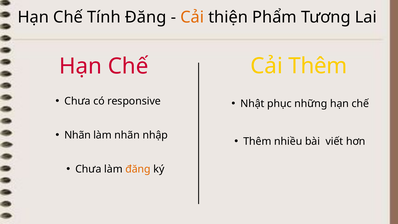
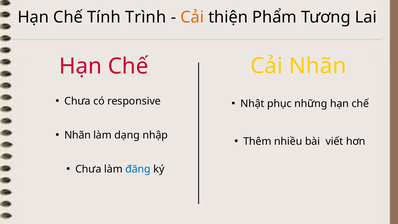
Tính Đăng: Đăng -> Trình (146, 17)
Cải Thêm: Thêm -> Nhãn (318, 66)
làm nhãn: nhãn -> dạng (127, 135)
đăng colour: orange -> blue (138, 169)
